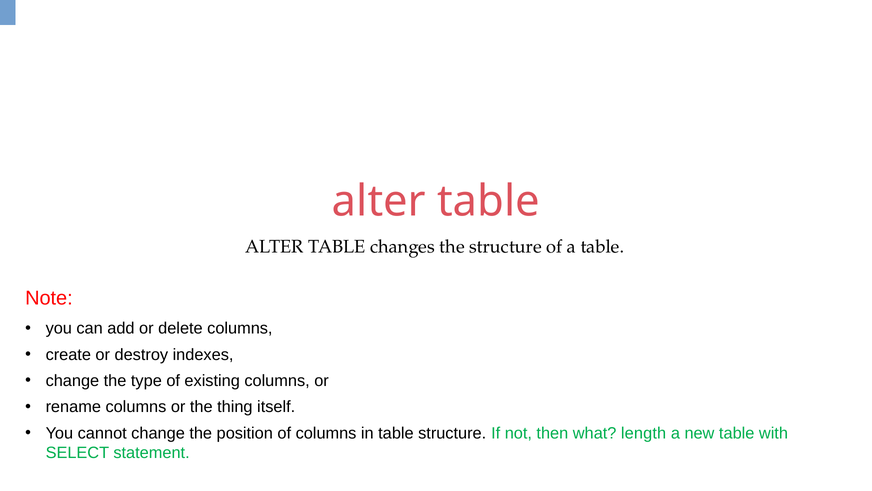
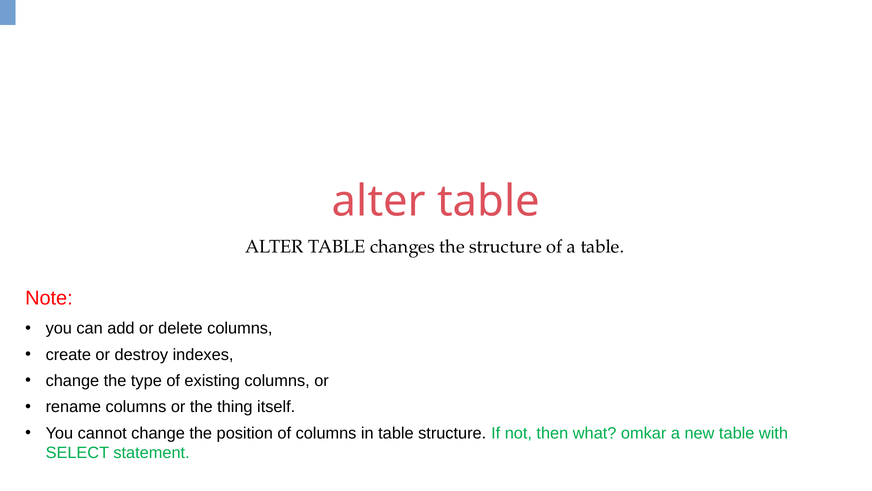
length: length -> omkar (644, 433)
